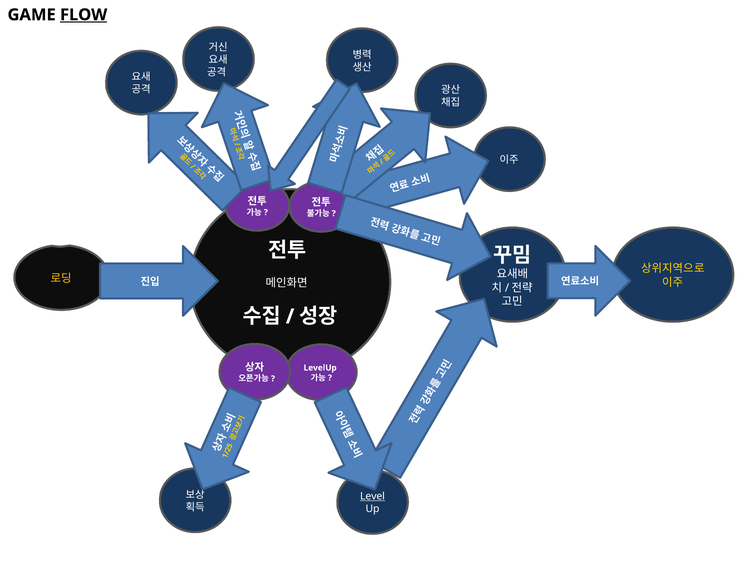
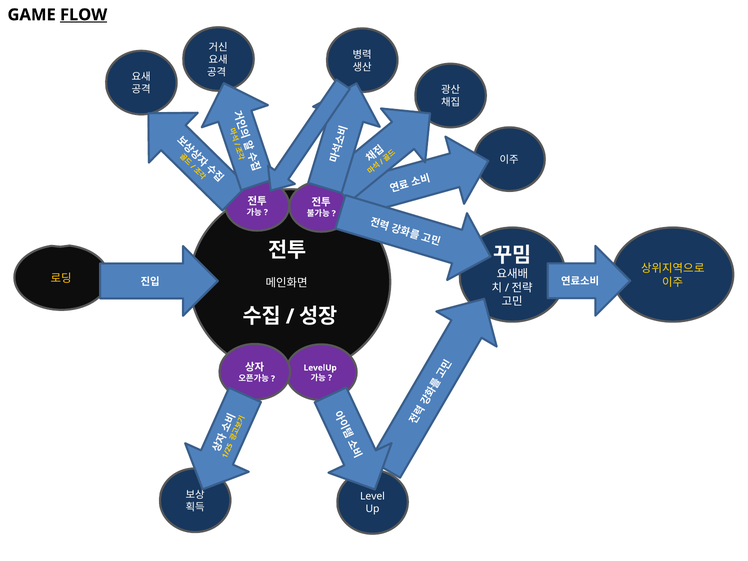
Level underline: present -> none (373, 496)
